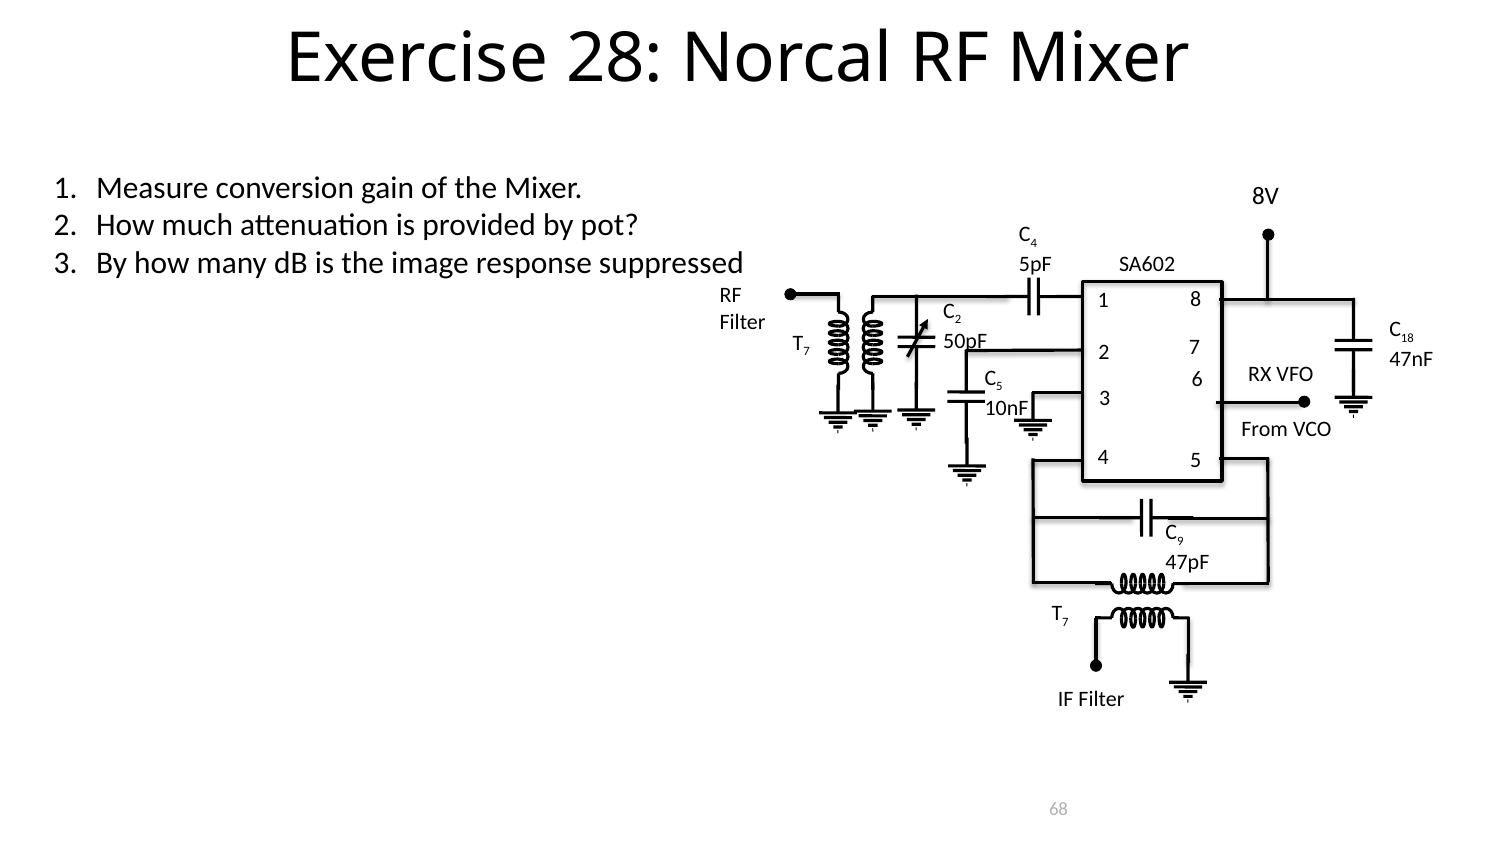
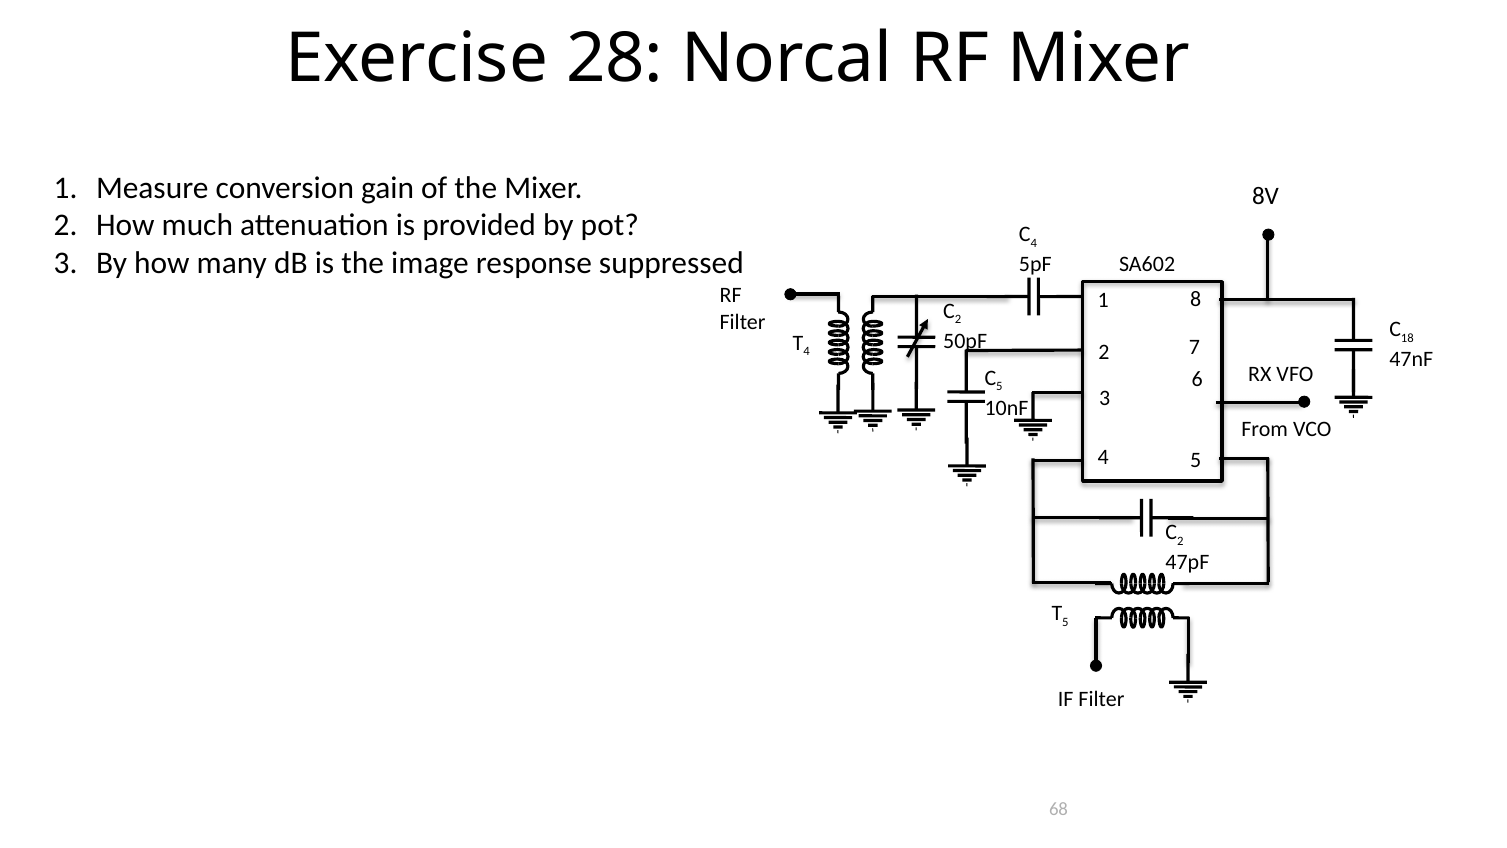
7: 7 -> 4 (807, 351)
9: 9 -> 2 (1180, 541)
7: 7 -> 5 (1065, 622)
